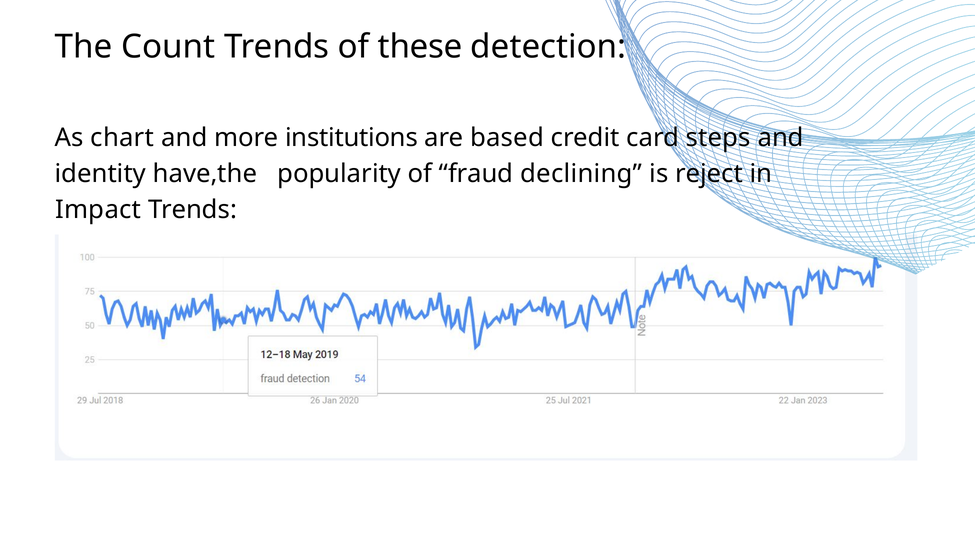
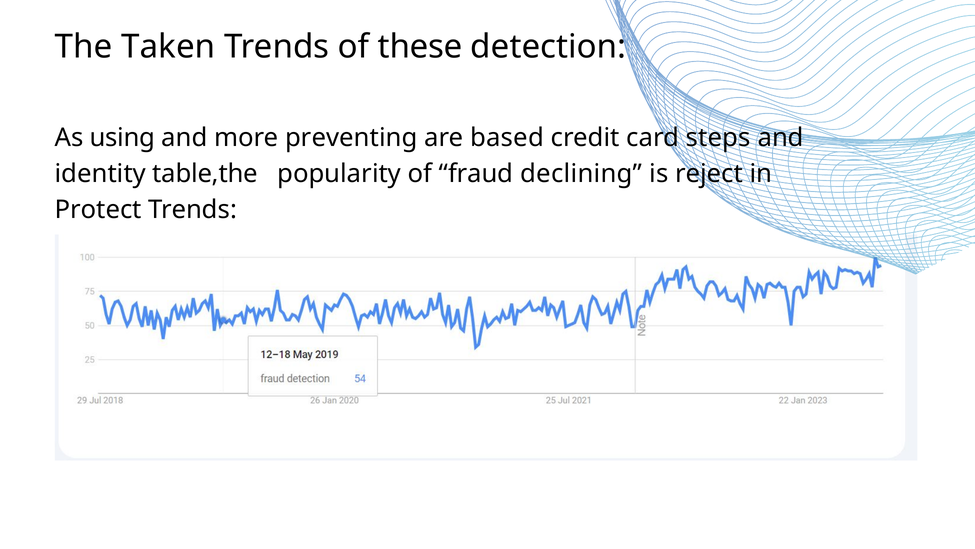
Count: Count -> Taken (168, 47)
chart: chart -> using (123, 137)
institutions: institutions -> preventing (351, 137)
have,the: have,the -> table,the (205, 173)
Impact: Impact -> Protect (98, 209)
